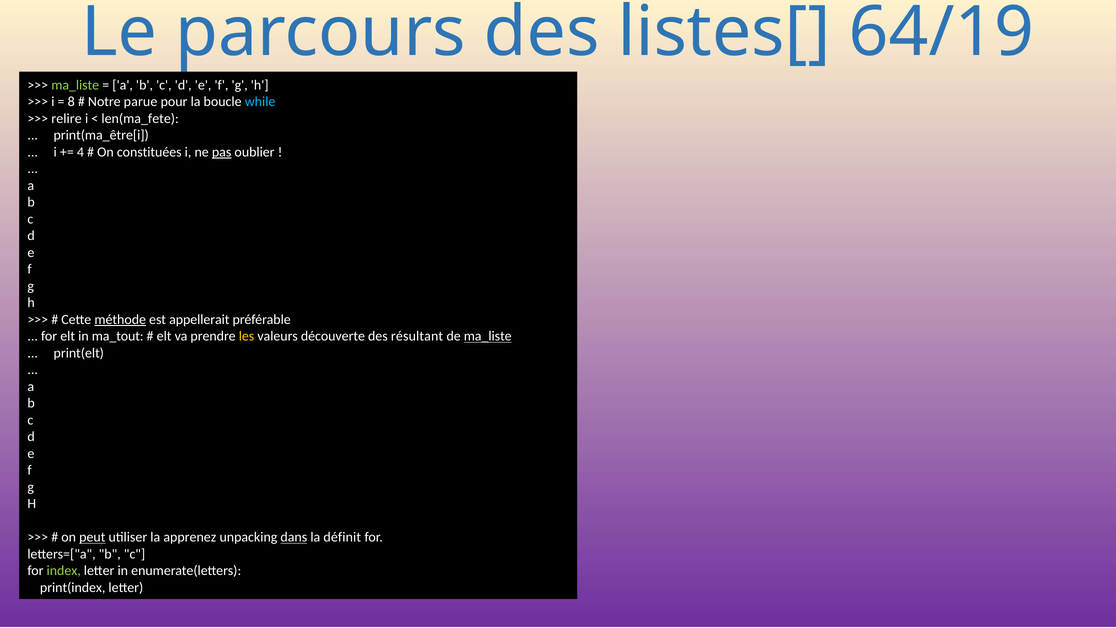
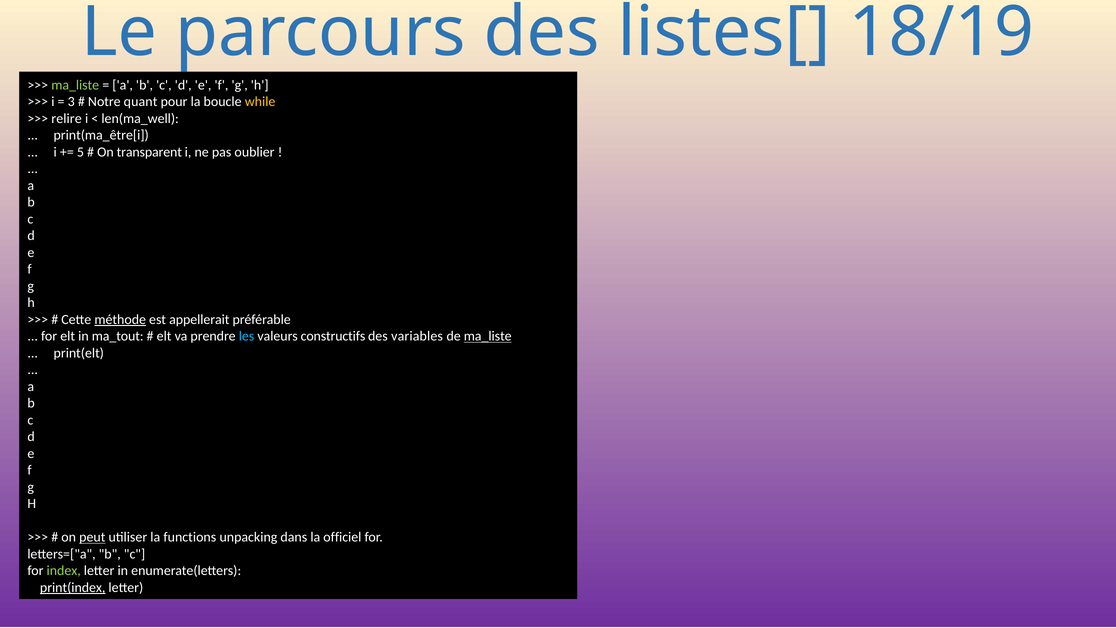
64/19: 64/19 -> 18/19 (942, 32)
8: 8 -> 3 (71, 102)
parue: parue -> quant (141, 102)
while colour: light blue -> yellow (260, 102)
len(ma_fete: len(ma_fete -> len(ma_well (140, 119)
4: 4 -> 5 (80, 152)
constituées: constituées -> transparent (149, 152)
pas underline: present -> none (222, 152)
les colour: yellow -> light blue (247, 336)
découverte: découverte -> constructifs (333, 336)
résultant: résultant -> variables (417, 336)
apprenez: apprenez -> functions (190, 537)
dans underline: present -> none (294, 537)
définit: définit -> officiel (342, 537)
print(index underline: none -> present (73, 587)
